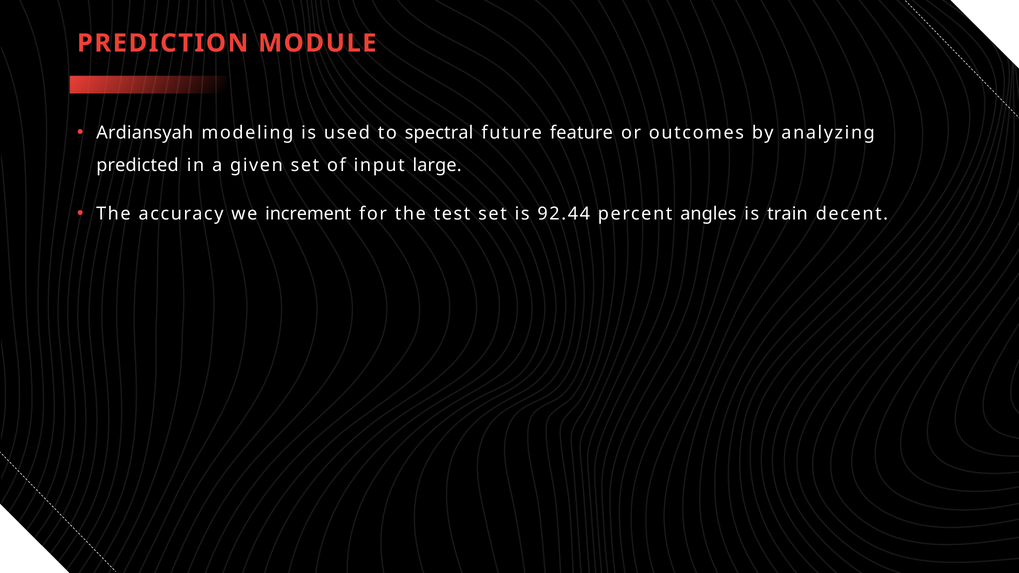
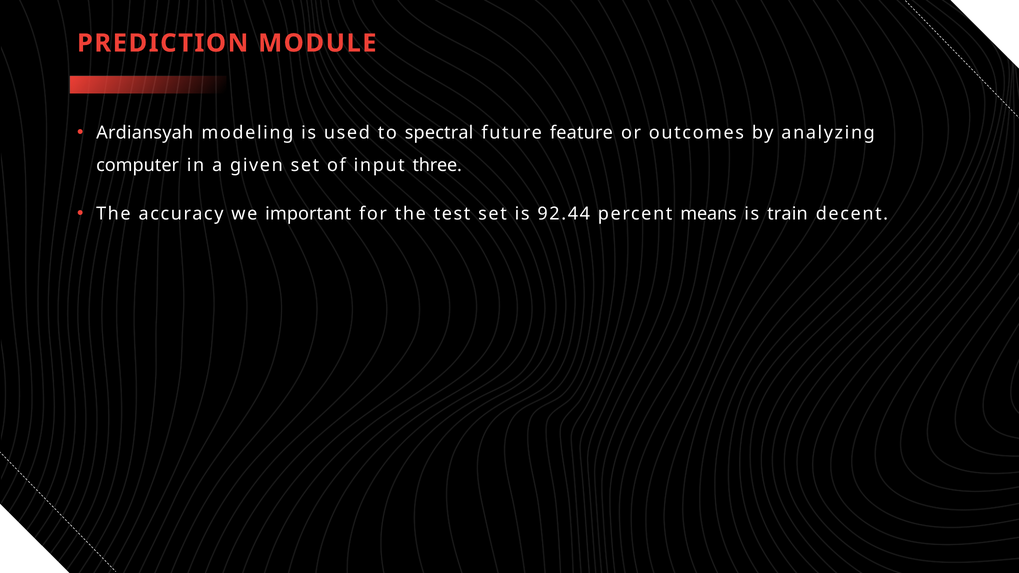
predicted: predicted -> computer (138, 165)
large: large -> three (437, 165)
increment: increment -> important (308, 214)
angles: angles -> means (708, 214)
